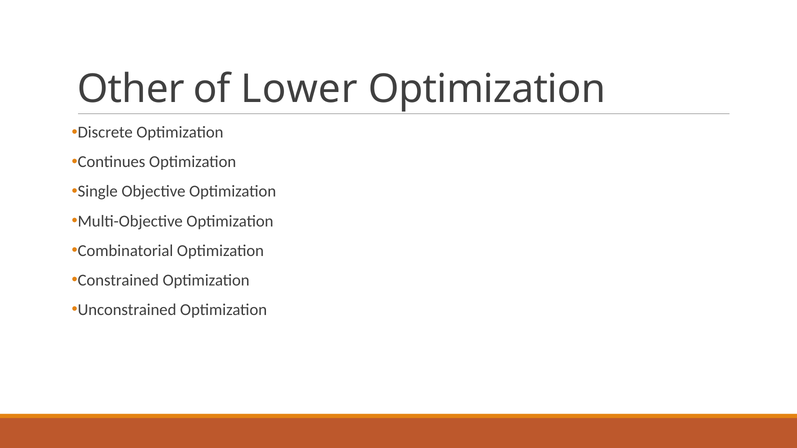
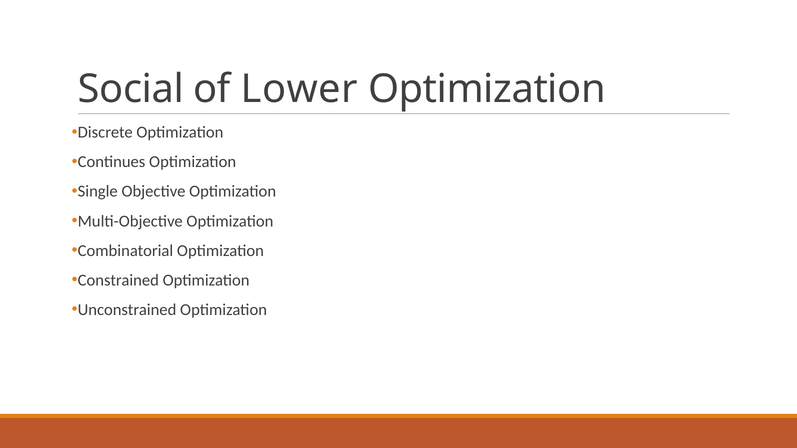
Other: Other -> Social (131, 89)
